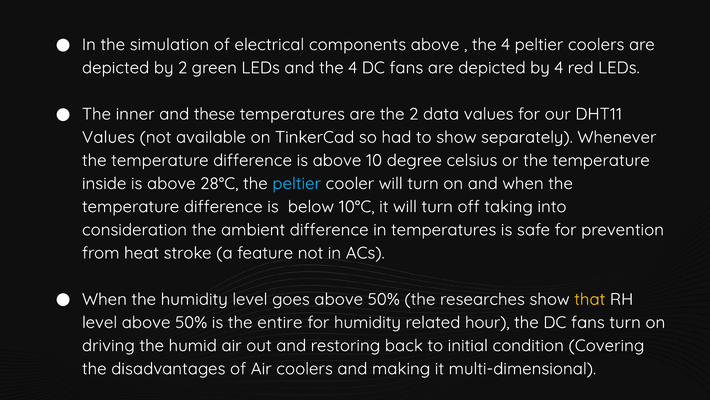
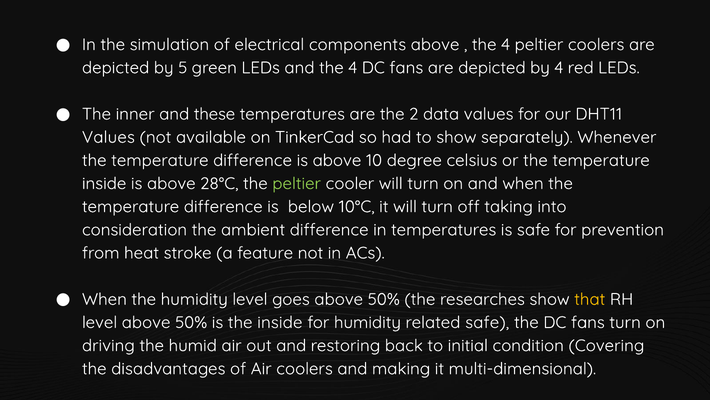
by 2: 2 -> 5 (183, 68)
peltier colour: light blue -> light green (297, 183)
the entire: entire -> inside (280, 322)
related hour: hour -> safe (487, 322)
